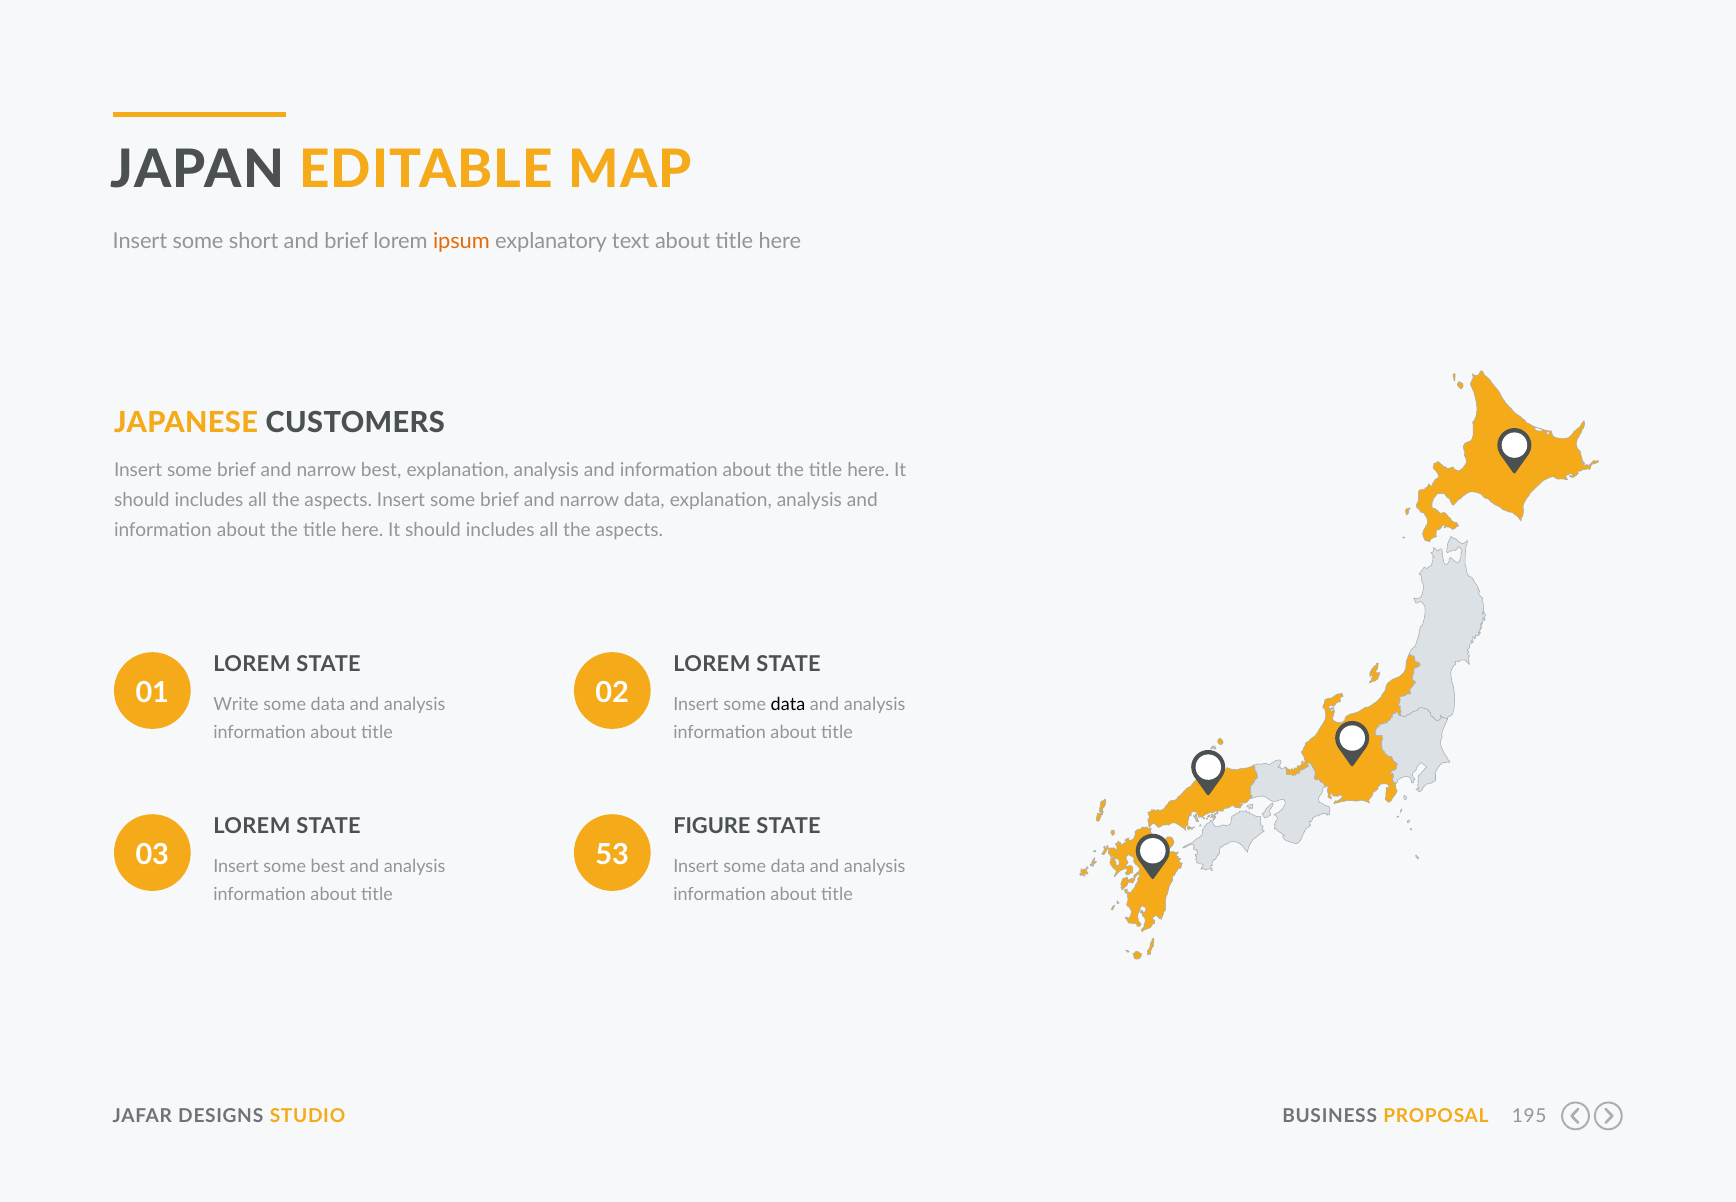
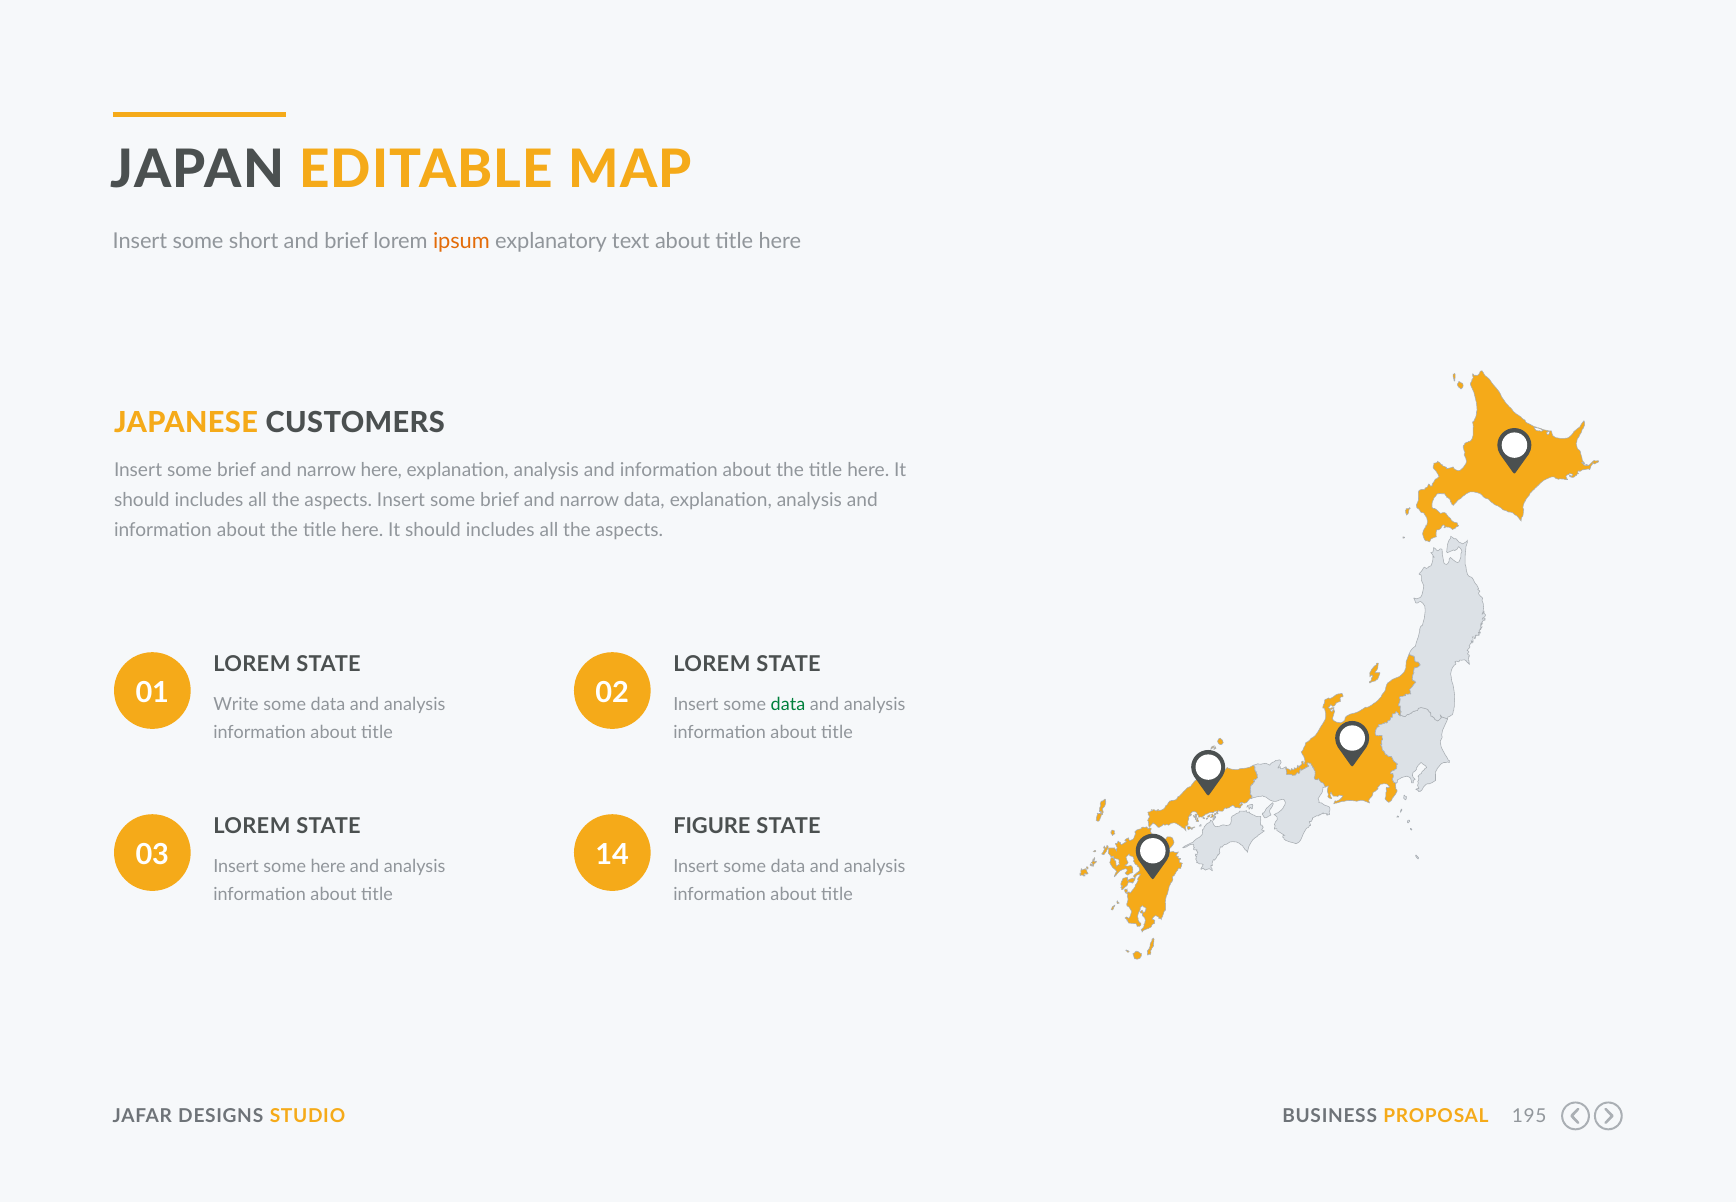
narrow best: best -> here (381, 470)
data colour: black -> green (788, 704)
53: 53 -> 14 (612, 854)
some best: best -> here (328, 866)
